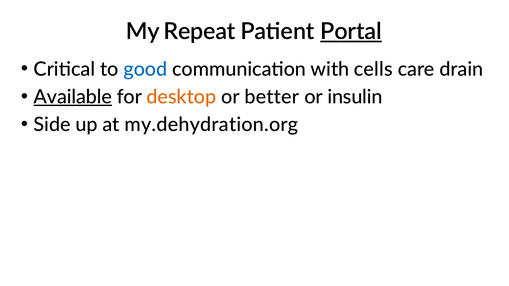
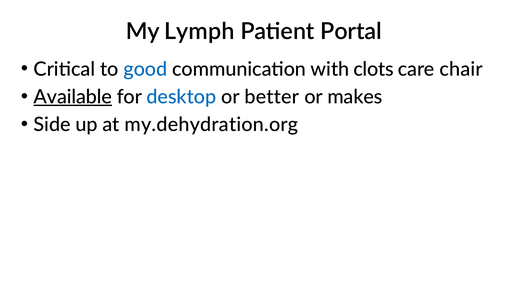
Repeat: Repeat -> Lymph (199, 32)
Portal underline: present -> none (351, 32)
cells: cells -> clots (374, 69)
drain: drain -> chair (461, 69)
desktop colour: orange -> blue (181, 97)
insulin: insulin -> makes (355, 97)
